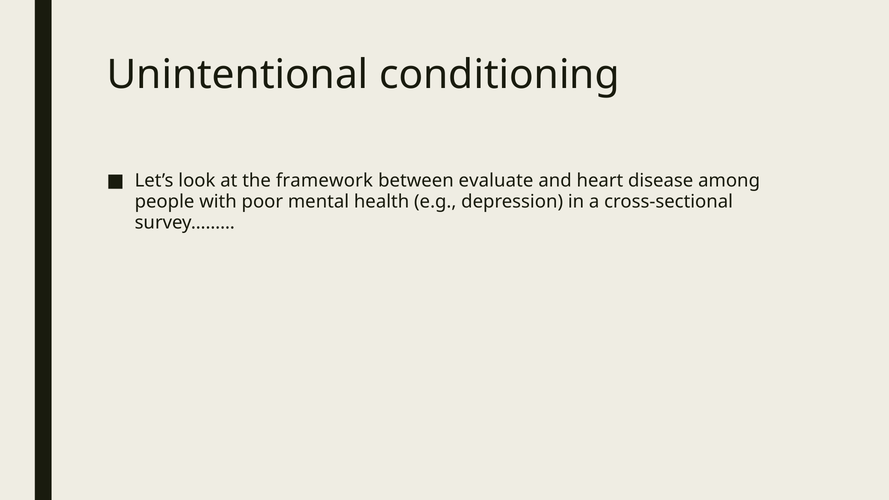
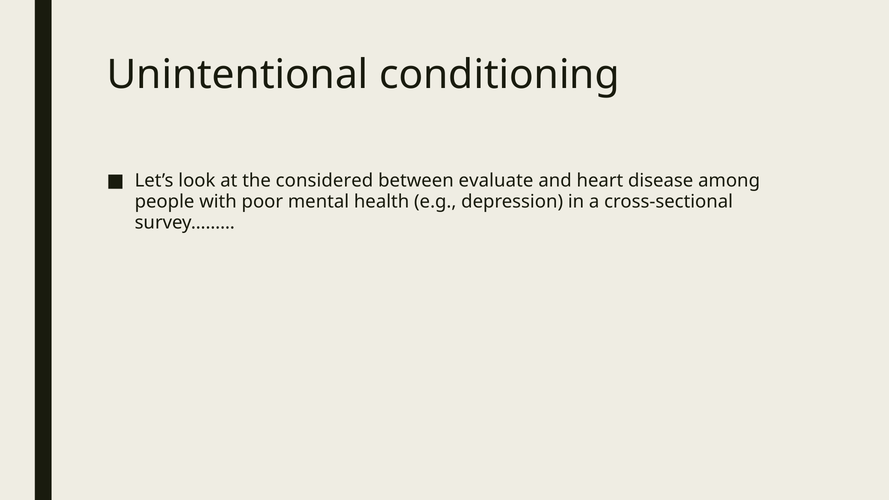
framework: framework -> considered (324, 181)
